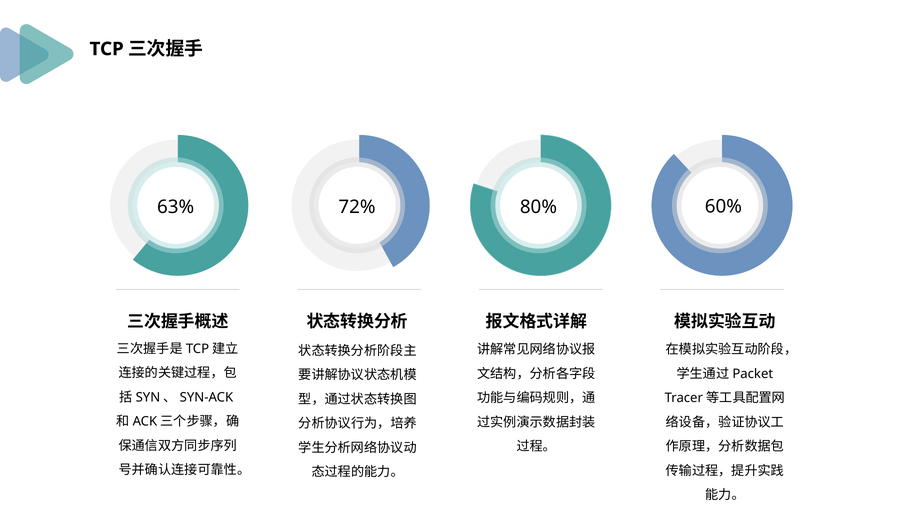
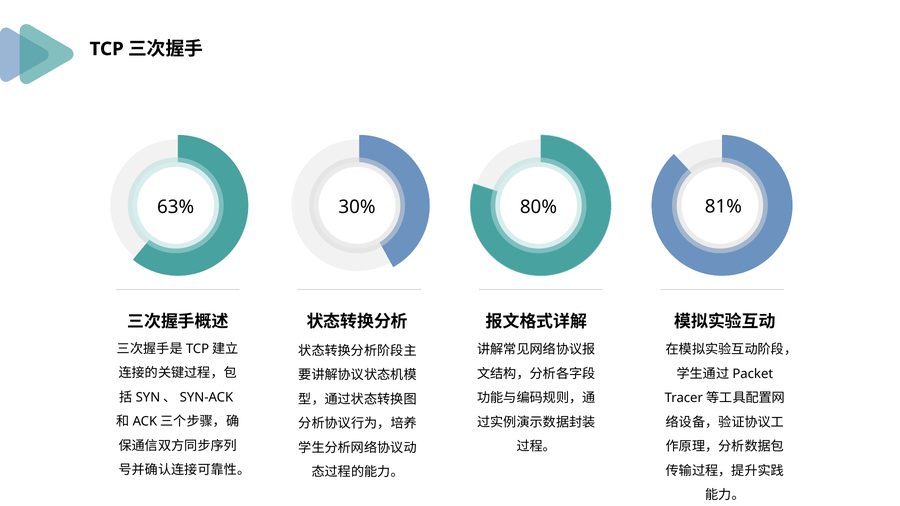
72%: 72% -> 30% (357, 207)
60%: 60% -> 81% (723, 207)
